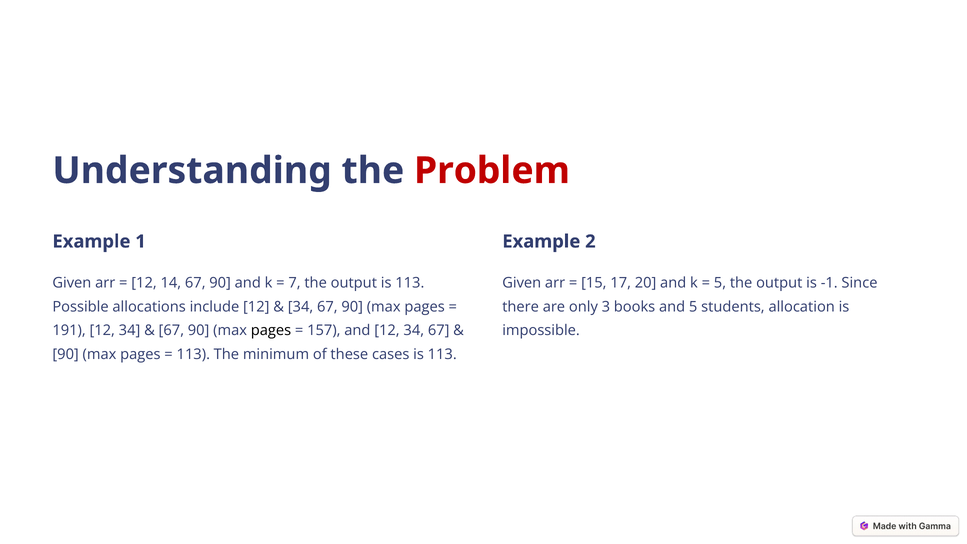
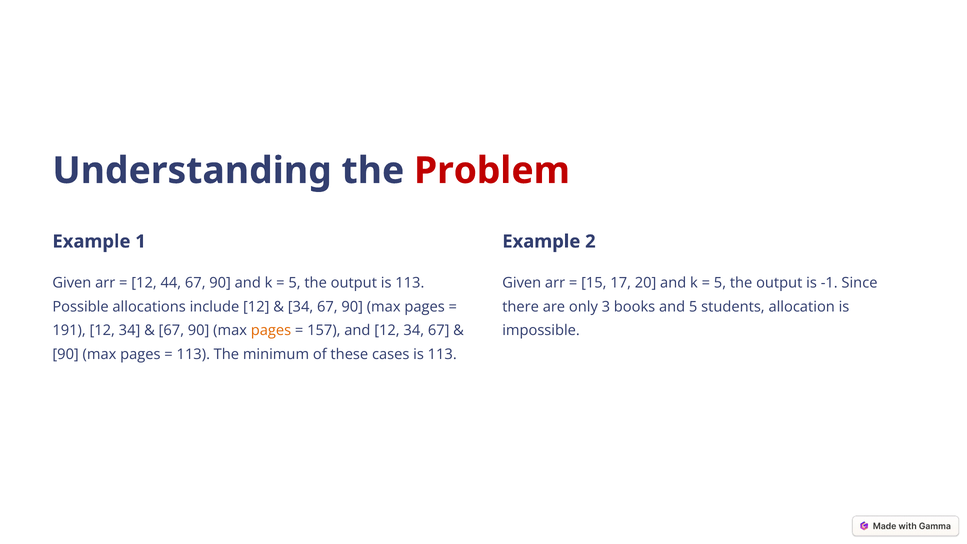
14: 14 -> 44 (171, 283)
7: 7 -> 5 (295, 283)
pages colour: black -> orange (271, 331)
